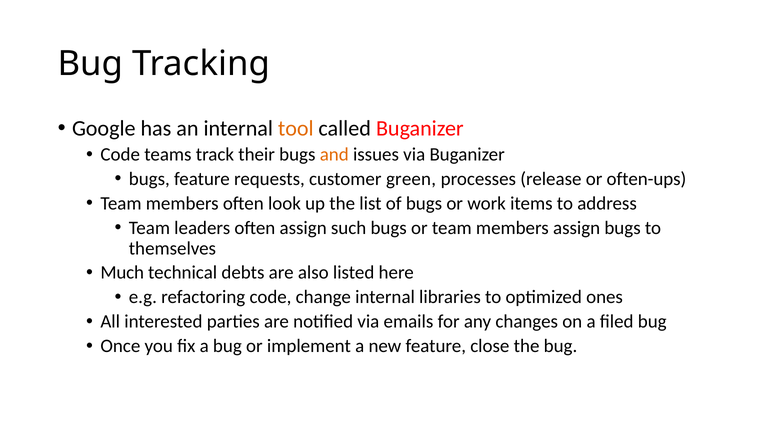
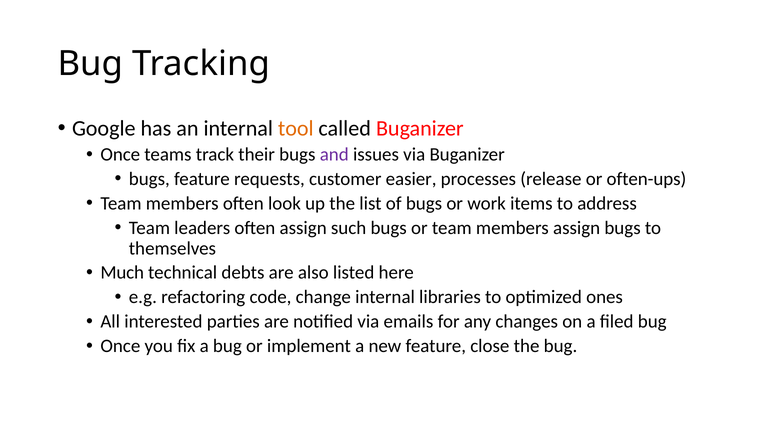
Code: Code -> Once (120, 154)
and colour: orange -> purple (334, 154)
green: green -> easier (411, 179)
